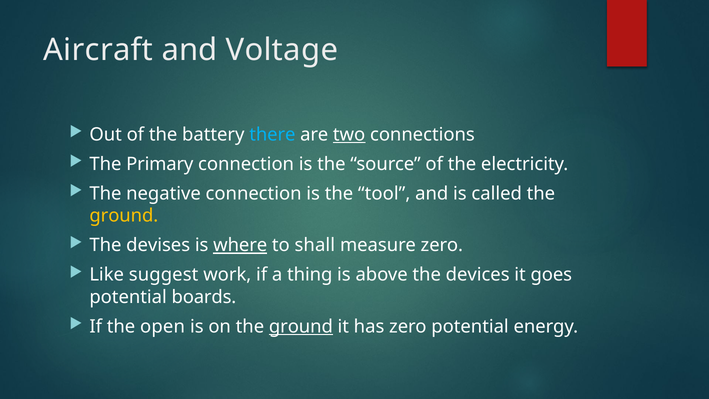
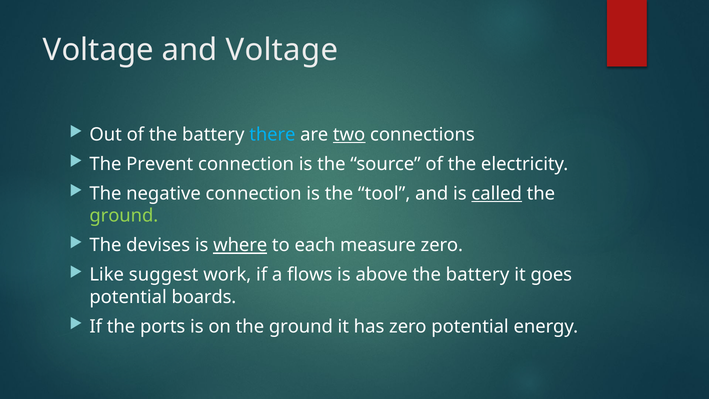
Aircraft: Aircraft -> Voltage (98, 50)
Primary: Primary -> Prevent (160, 164)
called underline: none -> present (497, 193)
ground colour: yellow -> light green (124, 216)
shall: shall -> each (315, 245)
thing: thing -> flows (310, 275)
above the devices: devices -> battery (478, 275)
open: open -> ports (163, 326)
ground underline: present -> none (301, 326)
